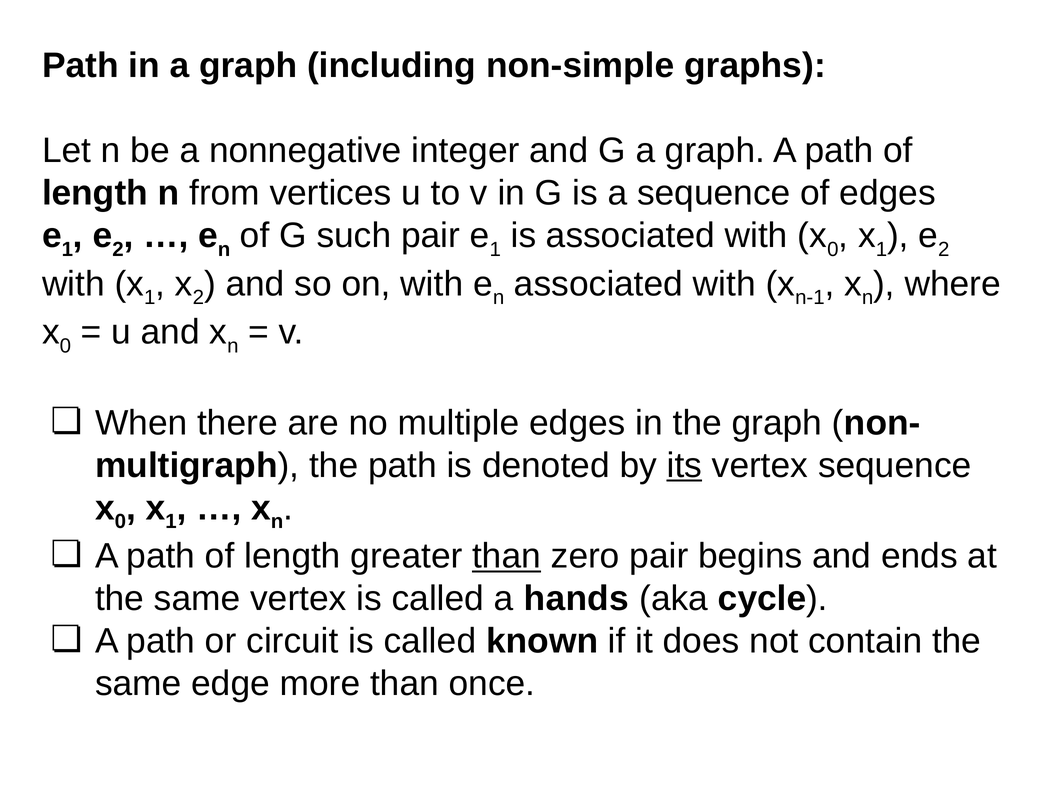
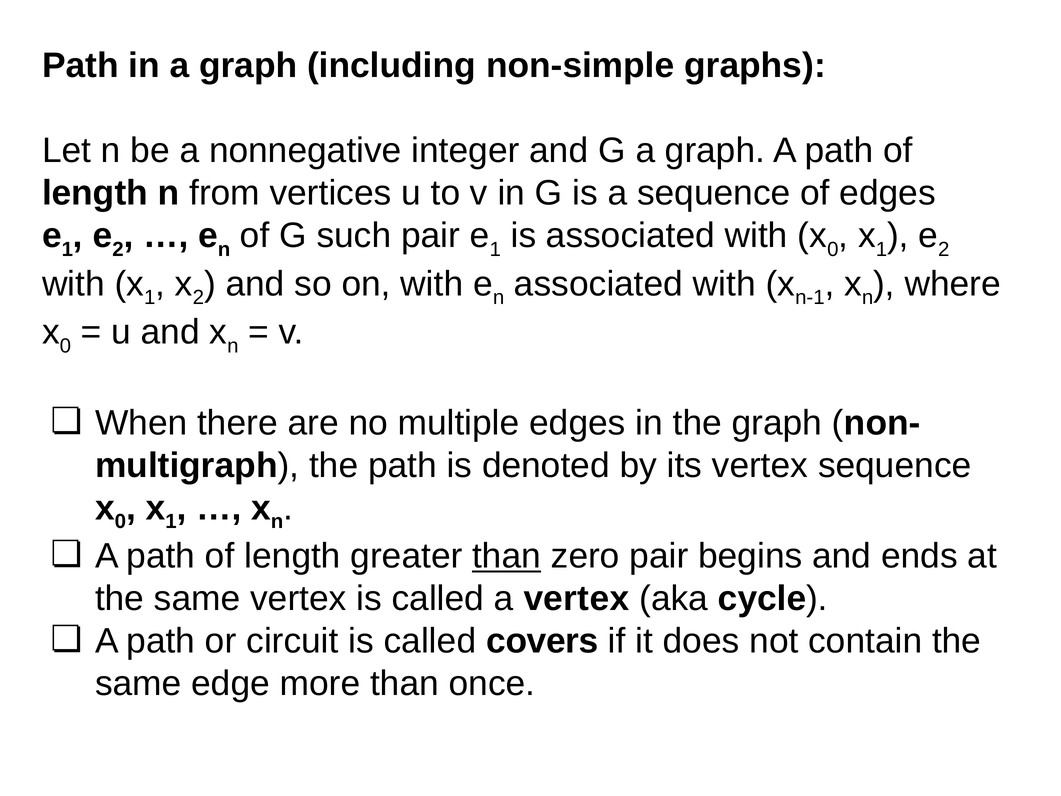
its underline: present -> none (684, 465)
a hands: hands -> vertex (576, 598)
known: known -> covers (542, 641)
